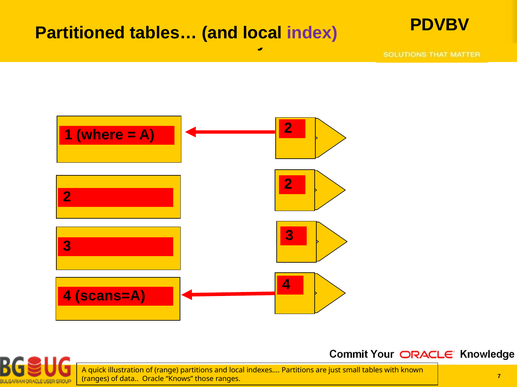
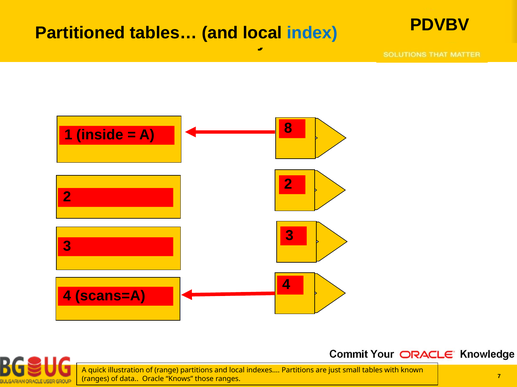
index colour: purple -> blue (312, 33)
where: where -> inside (100, 135)
A 2: 2 -> 8 (288, 128)
